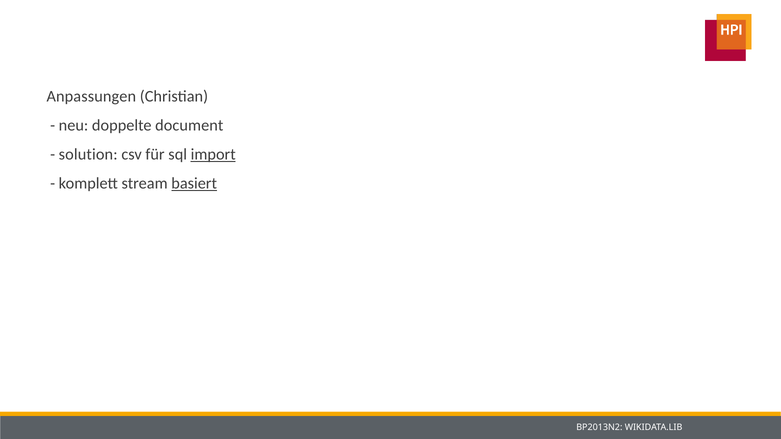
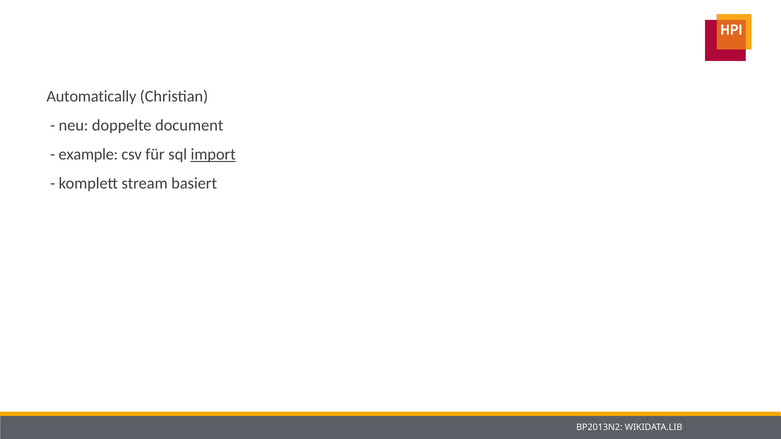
Anpassungen: Anpassungen -> Automatically (91, 97)
solution: solution -> example (88, 155)
basiert underline: present -> none (194, 184)
